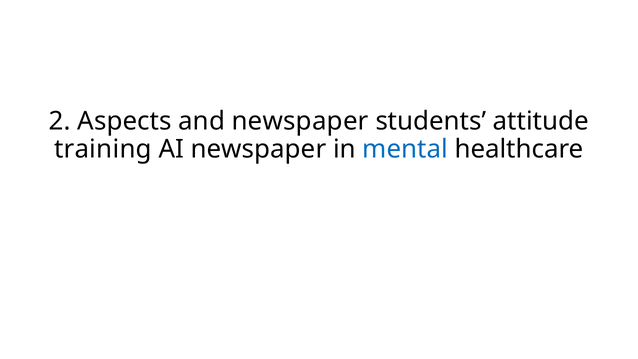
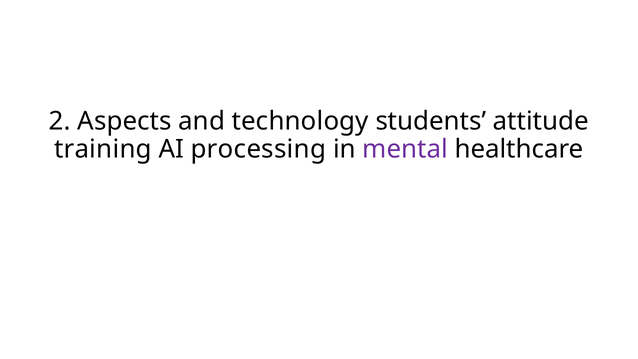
and newspaper: newspaper -> technology (300, 121)
AI newspaper: newspaper -> processing (258, 149)
mental colour: blue -> purple (405, 149)
